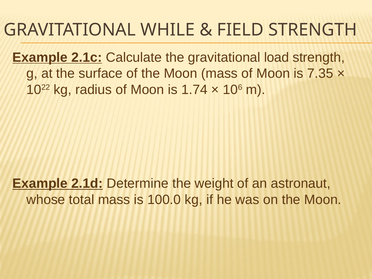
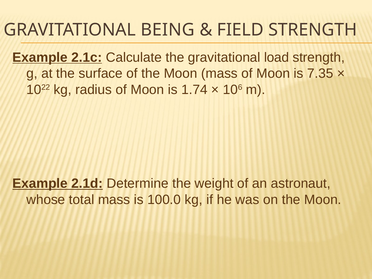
WHILE: WHILE -> BEING (168, 30)
